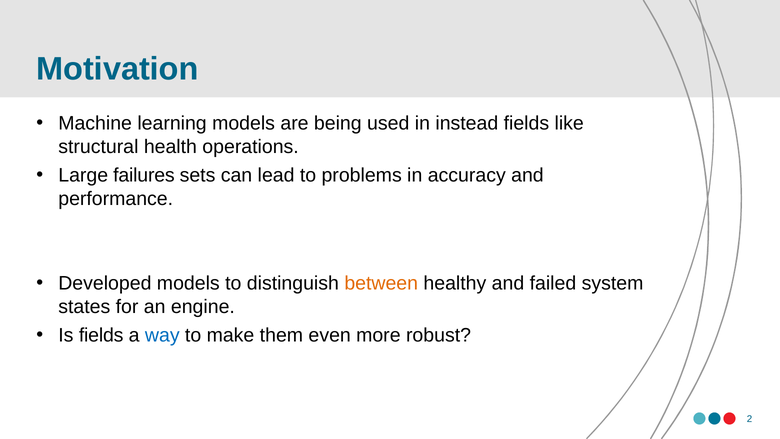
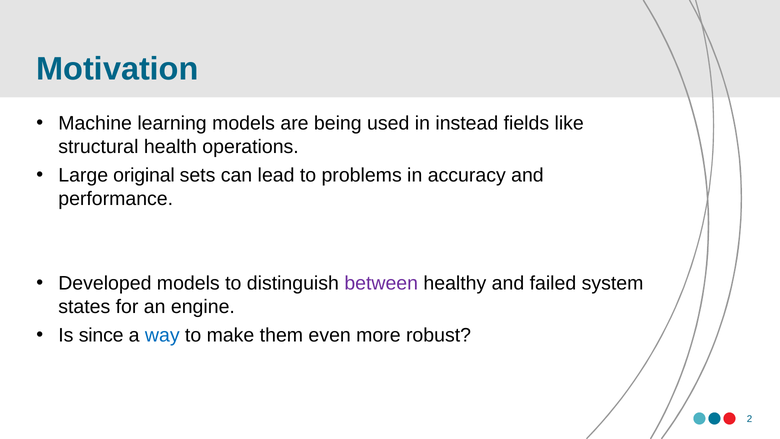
failures: failures -> original (144, 175)
between colour: orange -> purple (381, 283)
Is fields: fields -> since (101, 335)
